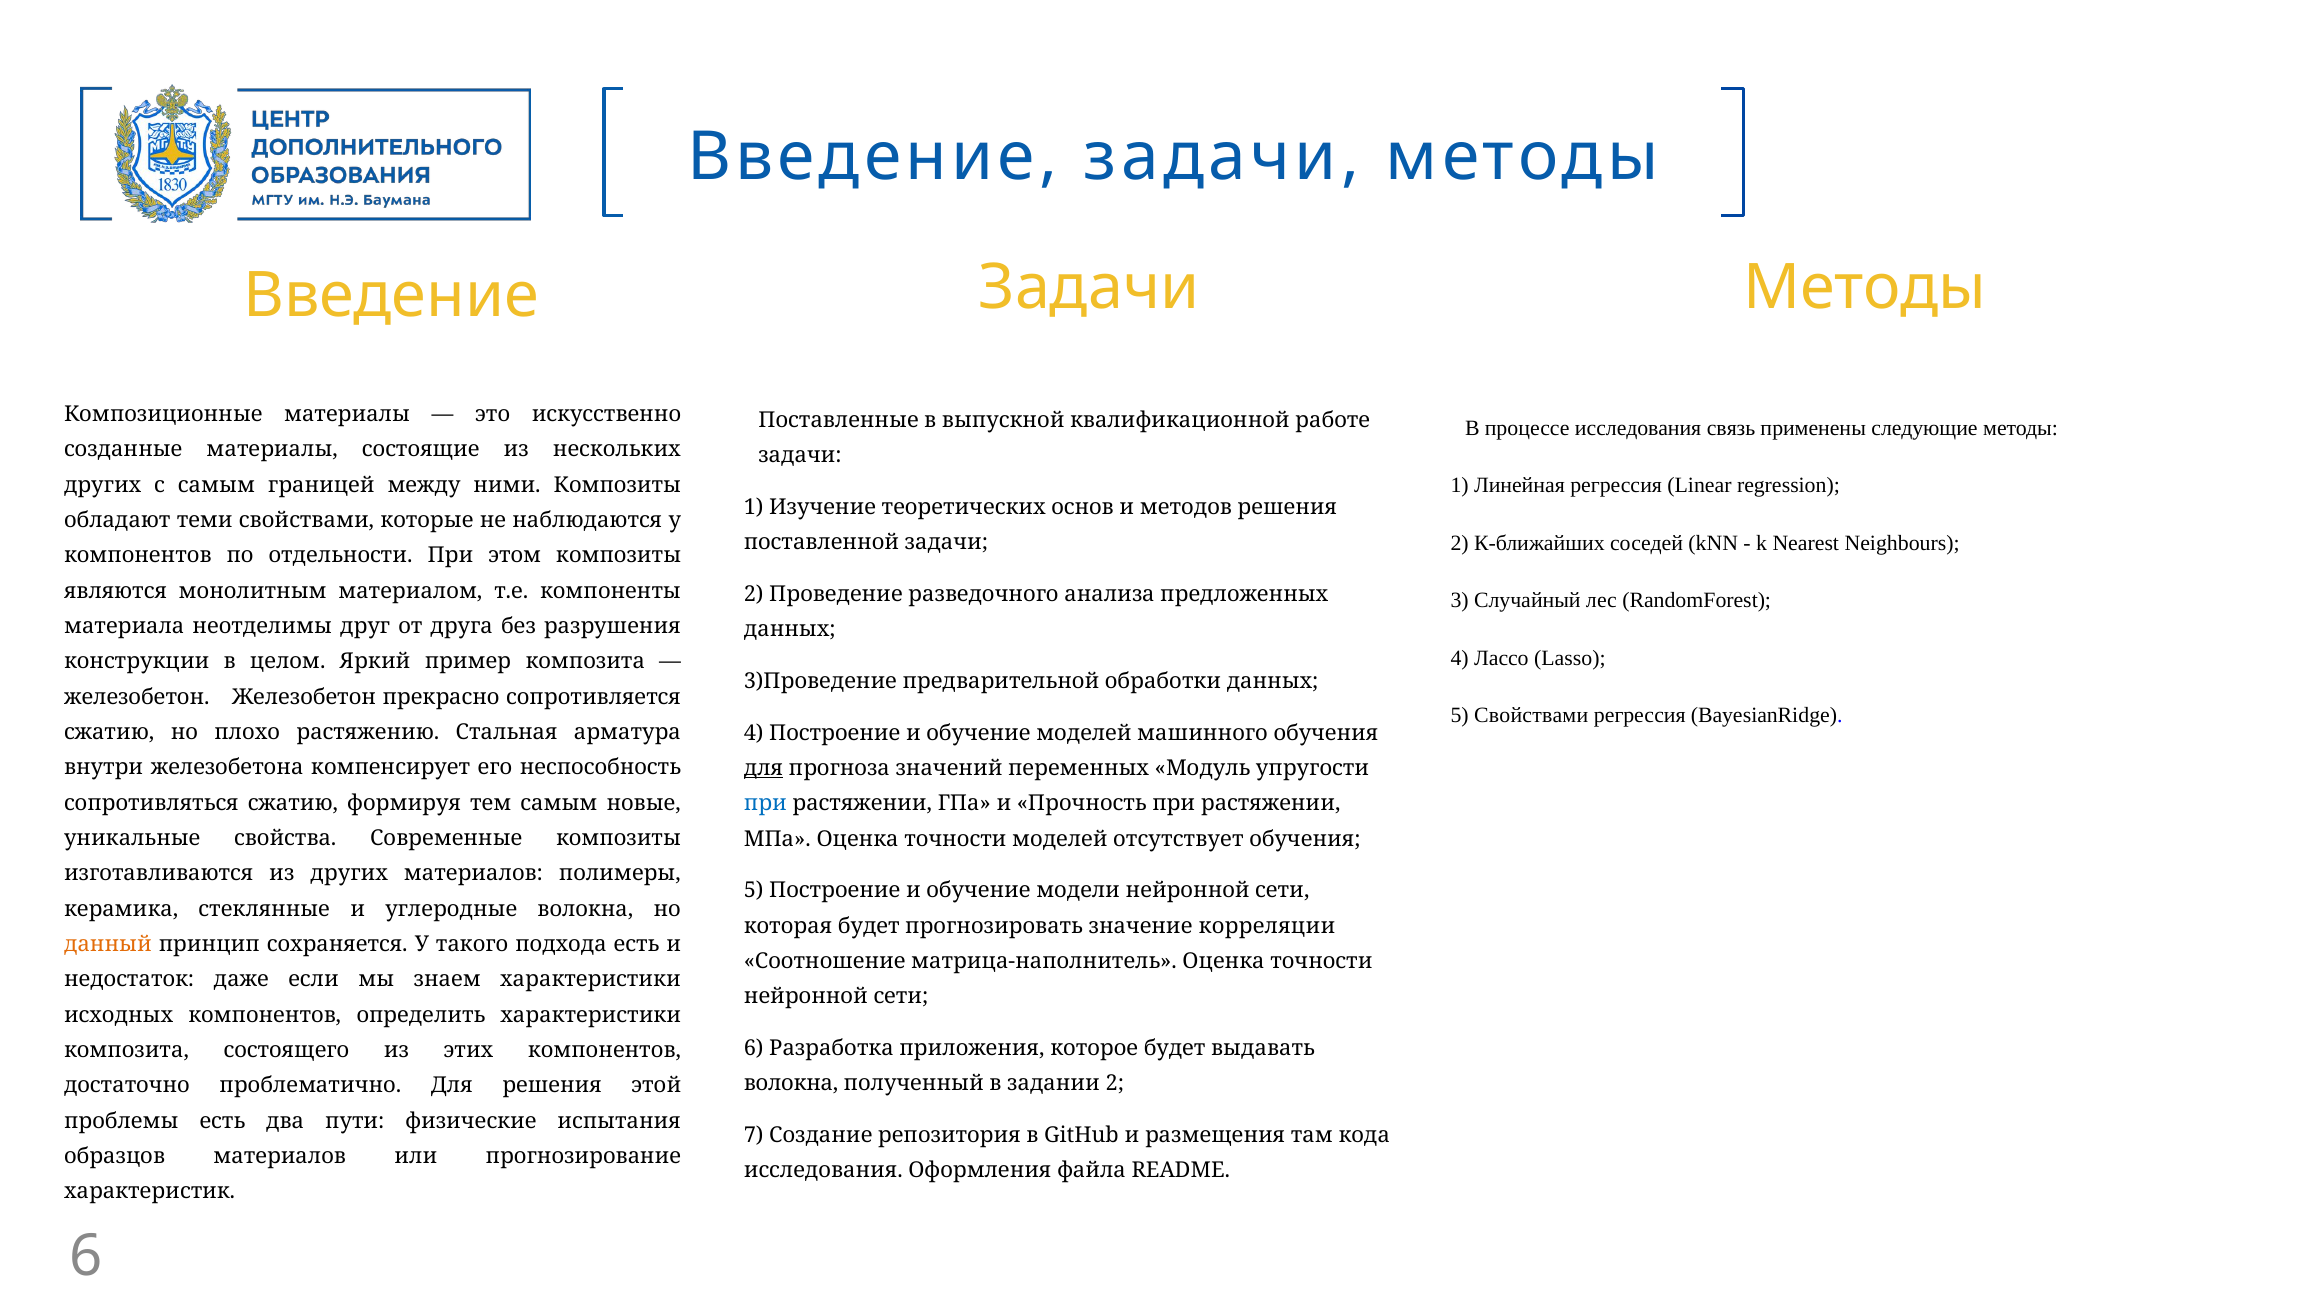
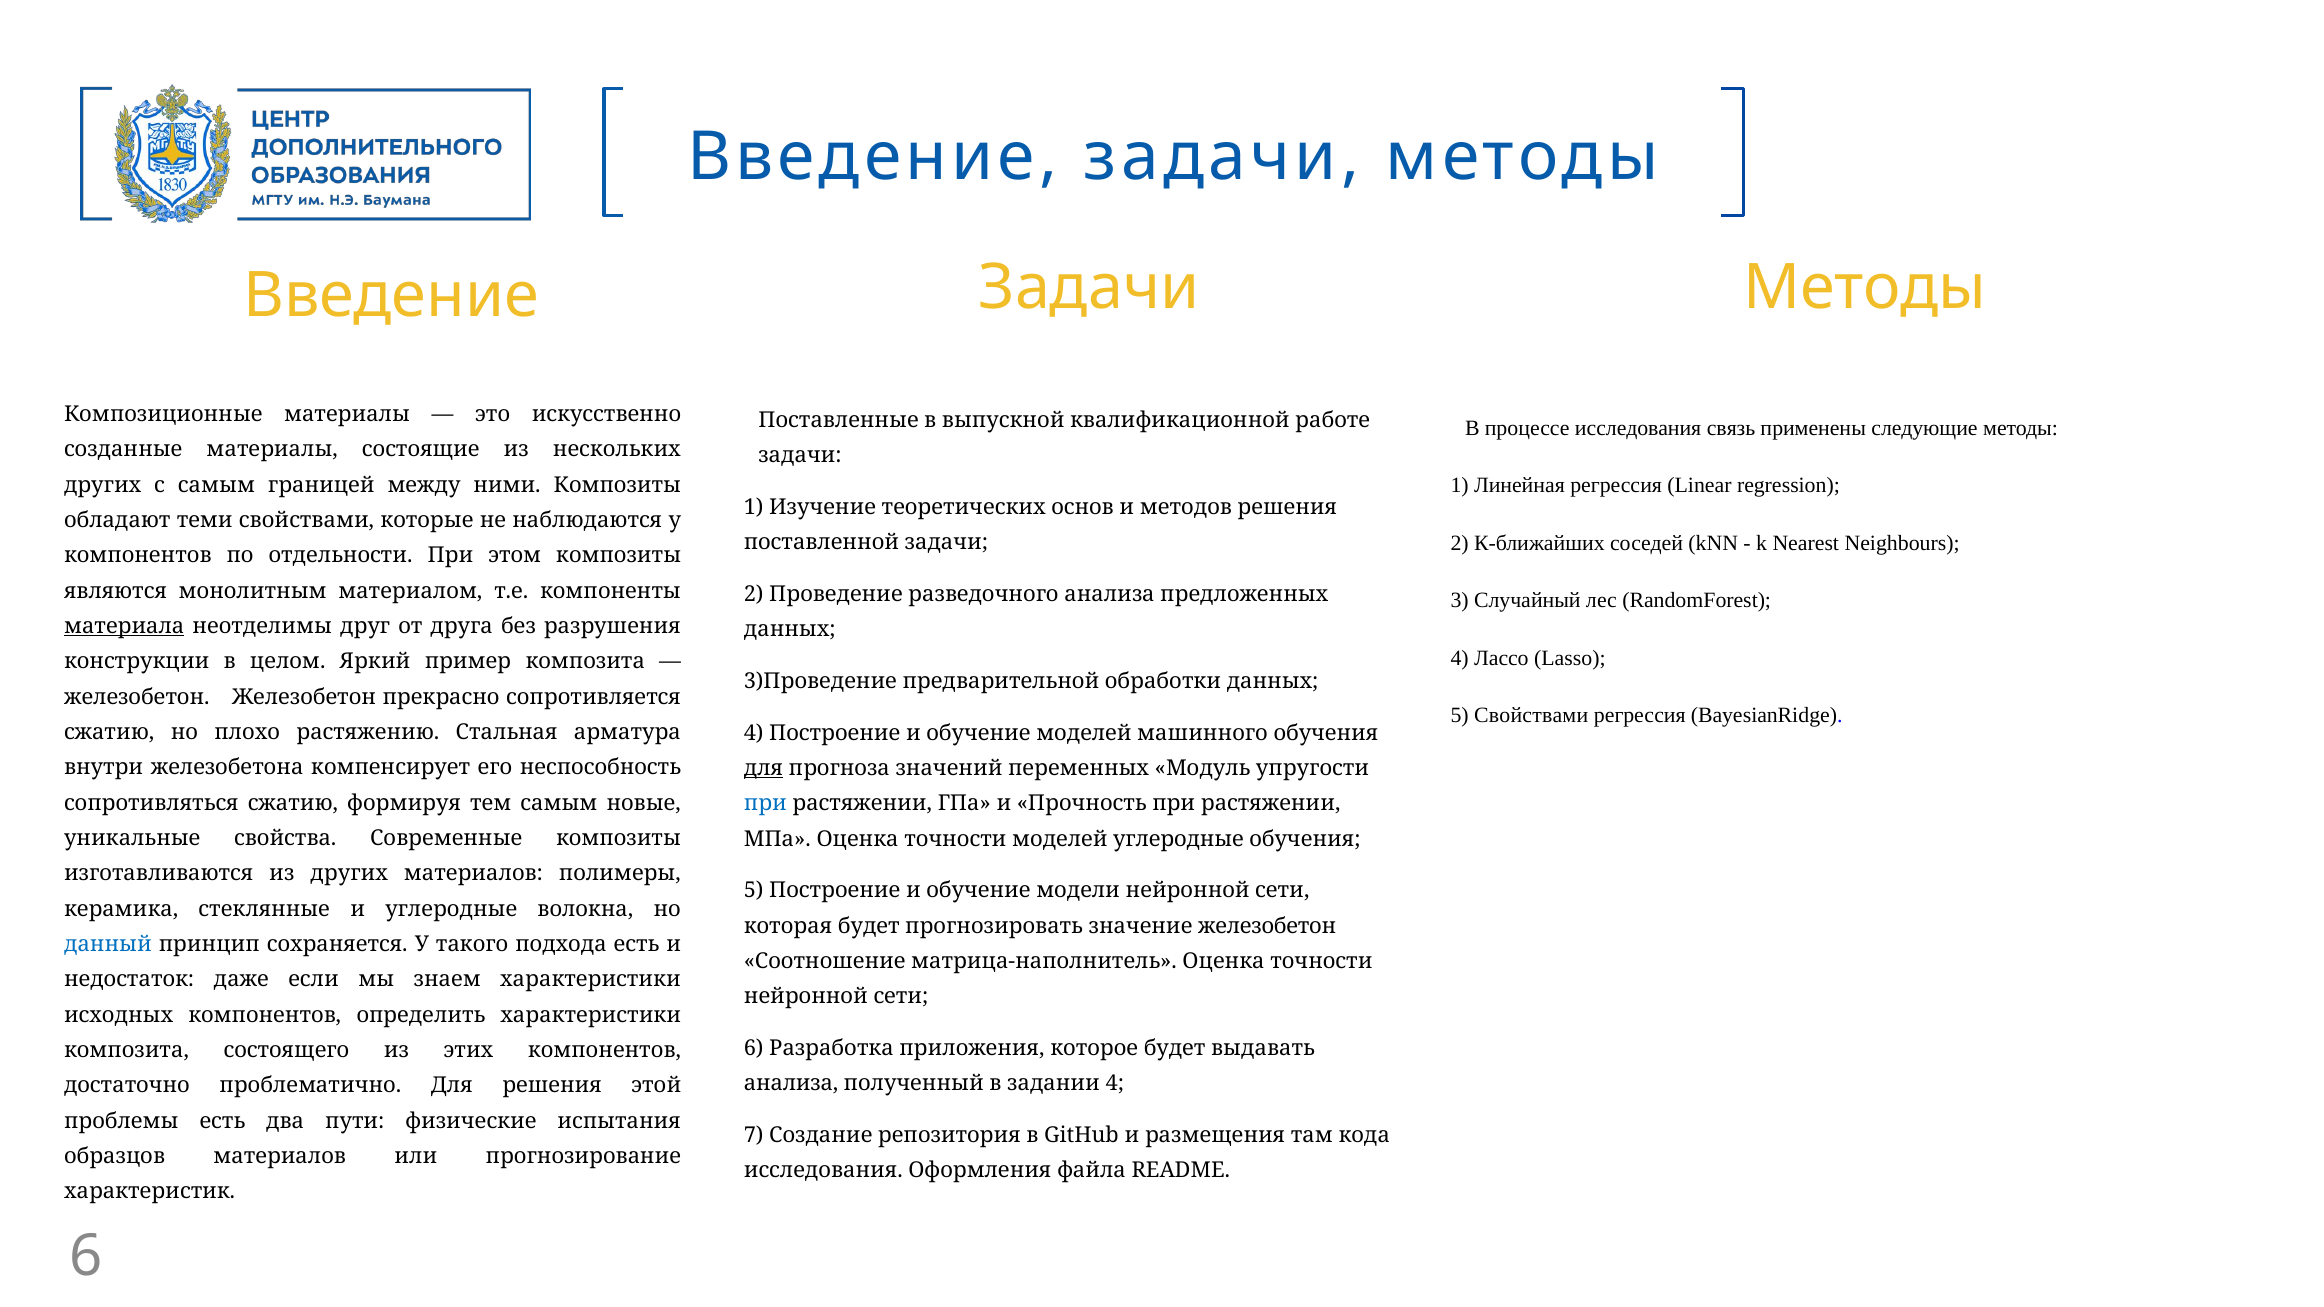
материала underline: none -> present (124, 626)
моделей отсутствует: отсутствует -> углеродные (1179, 839)
значение корреляции: корреляции -> железобетон (1267, 926)
данный colour: orange -> blue (108, 944)
волокна: волокна -> анализа (791, 1084)
задании 2: 2 -> 4 (1115, 1084)
